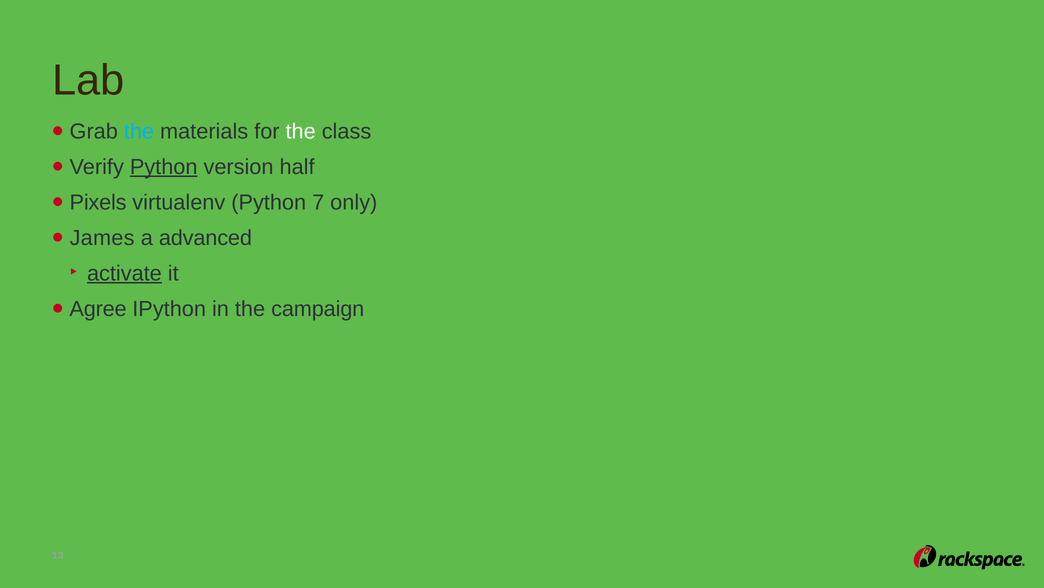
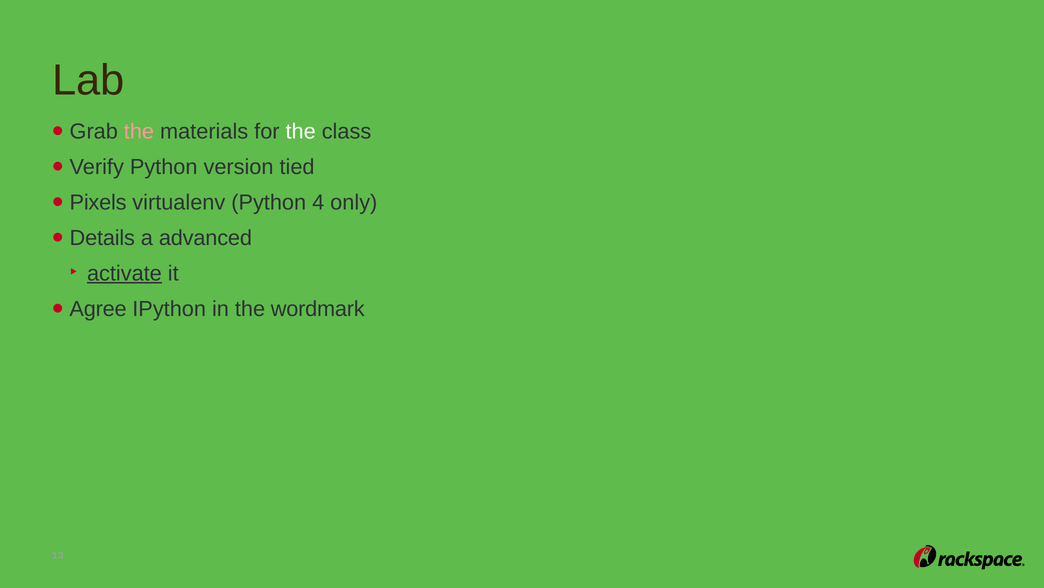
the colour: light blue -> pink (139, 131)
Python underline: present -> none (164, 167)
half: half -> tied (297, 167)
7: 7 -> 4 (318, 202)
James: James -> Details (102, 238)
campaign: campaign -> wordmark (318, 308)
